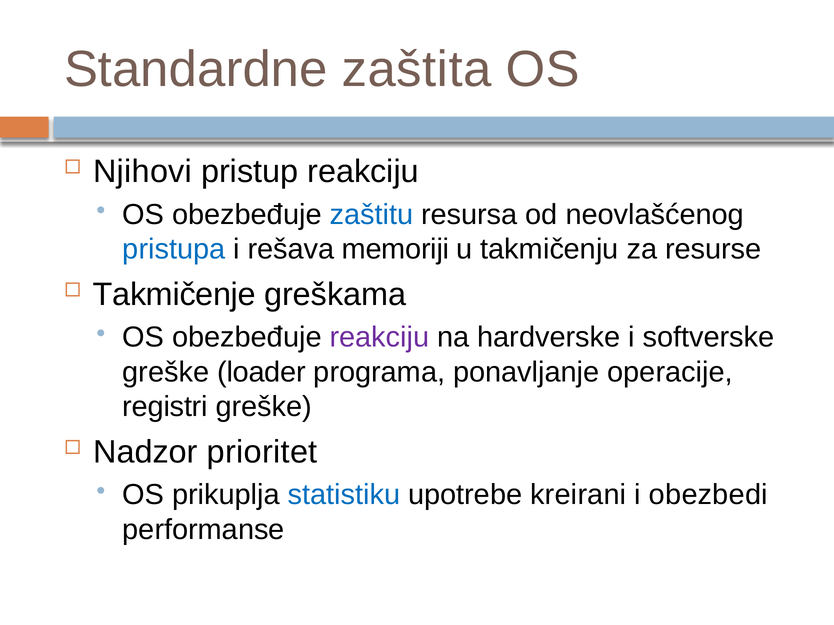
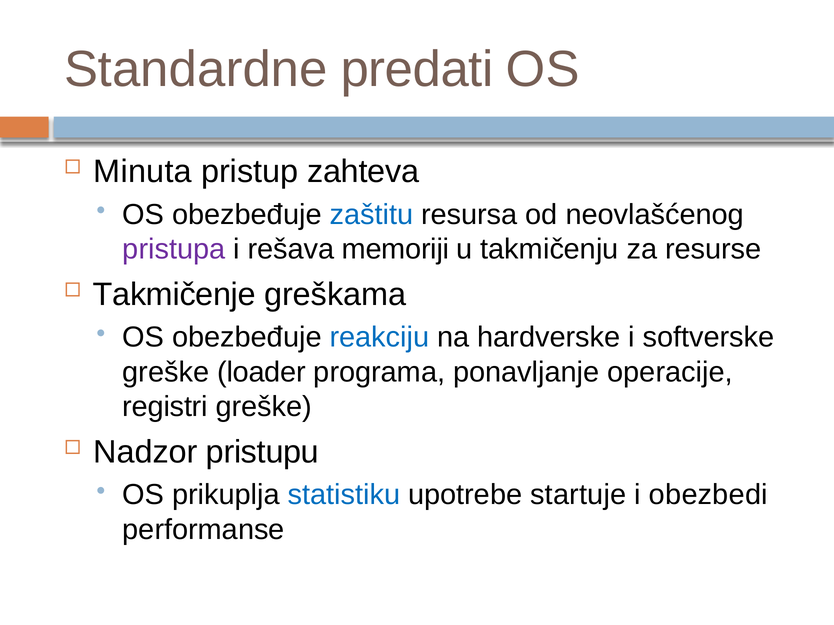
zaštita: zaštita -> predati (417, 70)
Njihovi: Njihovi -> Minuta (143, 172)
pristup reakciju: reakciju -> zahteva (363, 172)
pristupa colour: blue -> purple (174, 250)
reakciju colour: purple -> blue (379, 338)
prioritet: prioritet -> pristupu (262, 452)
kreirani: kreirani -> startuje (578, 495)
